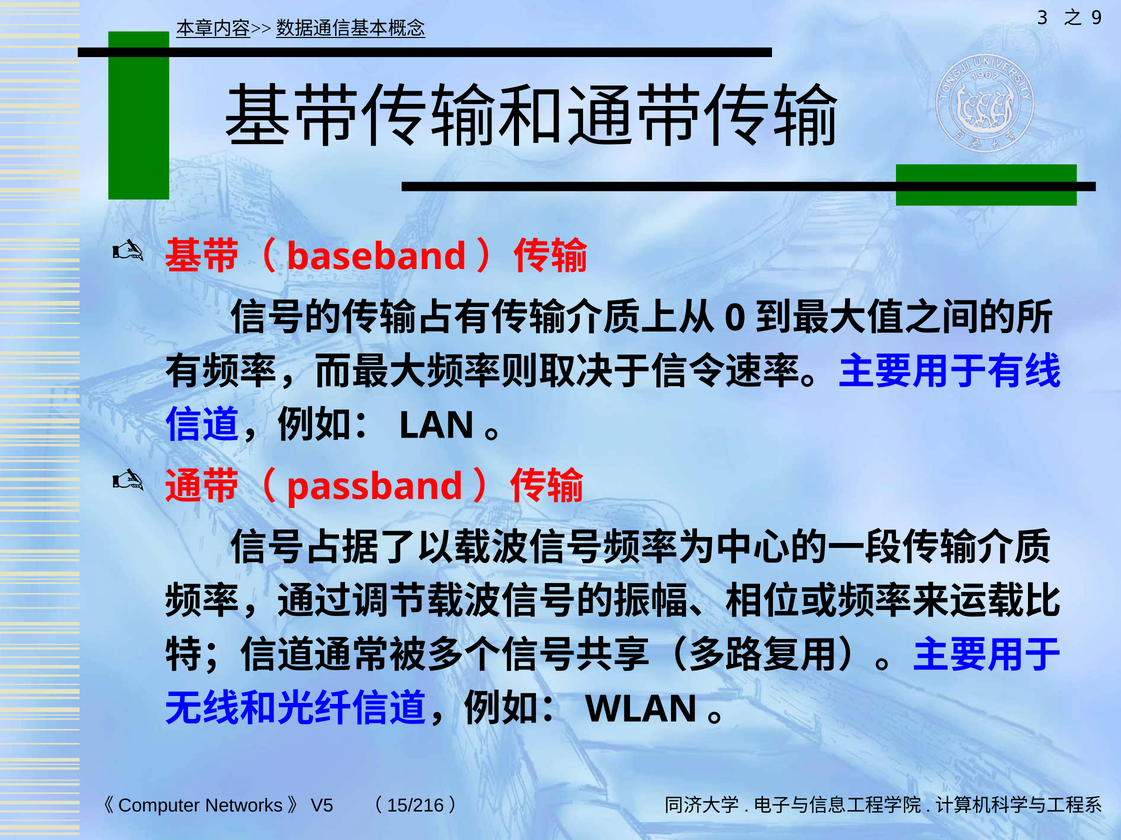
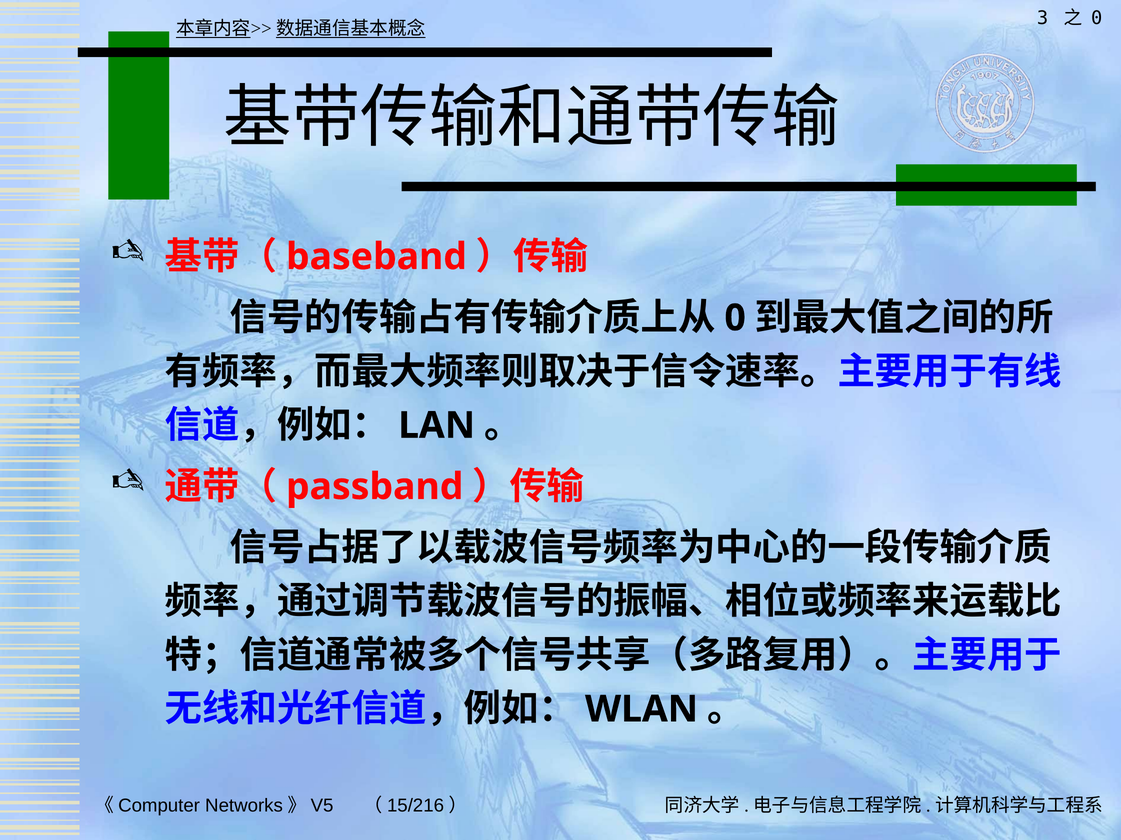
9: 9 -> 0 (1097, 18)
